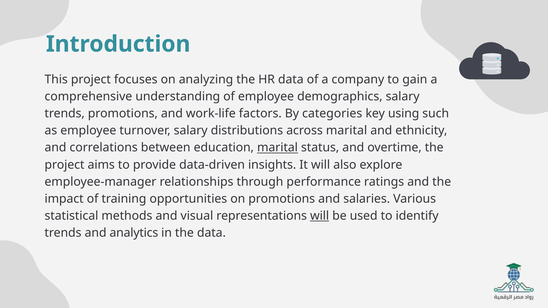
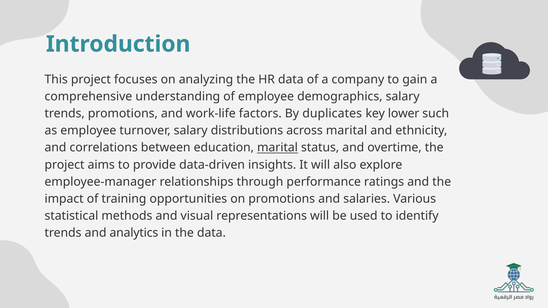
categories: categories -> duplicates (332, 114)
using: using -> lower (404, 114)
will underline: present -> none (320, 216)
